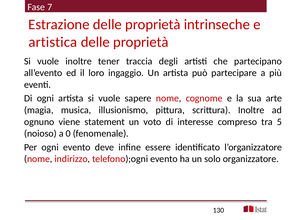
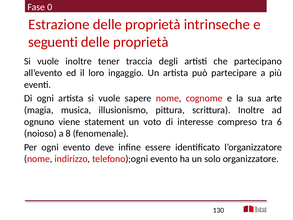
7: 7 -> 0 (50, 7)
artistica: artistica -> seguenti (53, 42)
5: 5 -> 6 (279, 122)
0: 0 -> 8 (68, 133)
